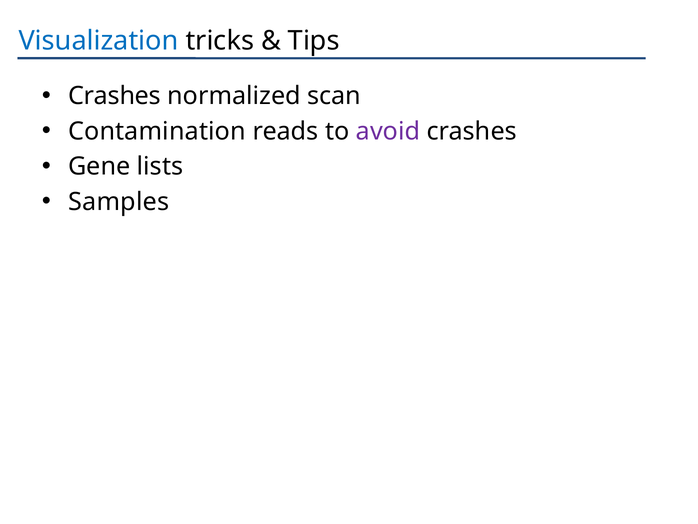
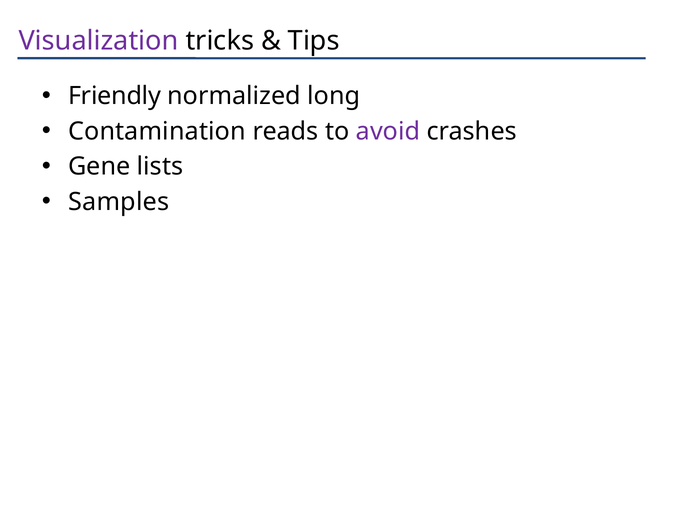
Visualization colour: blue -> purple (99, 41)
Crashes: Crashes -> Friendly (115, 96)
scan: scan -> long (334, 96)
